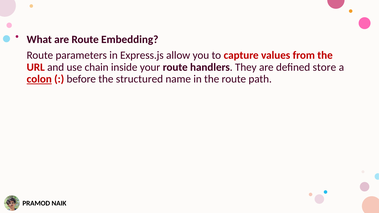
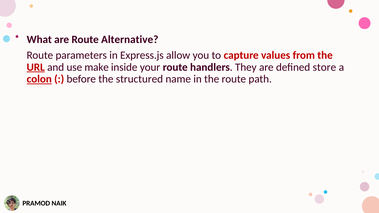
Embedding: Embedding -> Alternative (130, 39)
URL underline: none -> present (36, 67)
chain: chain -> make (97, 67)
